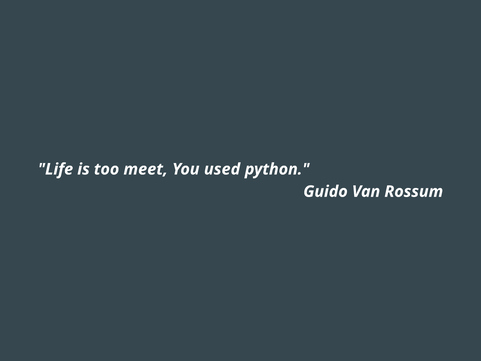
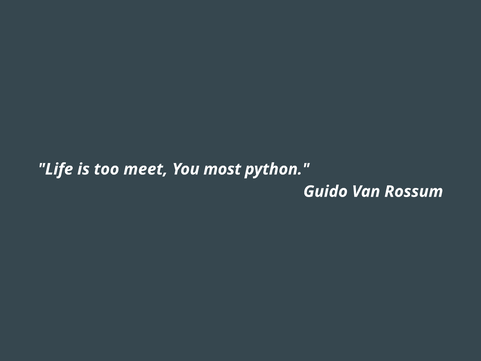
used: used -> most (222, 169)
